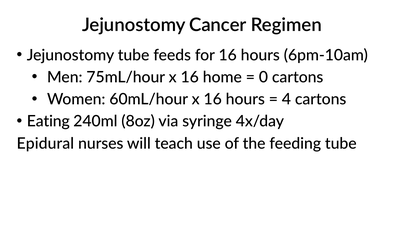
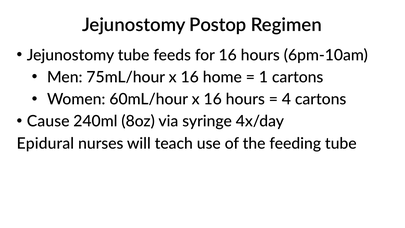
Cancer: Cancer -> Postop (218, 25)
0: 0 -> 1 (263, 77)
Eating: Eating -> Cause (48, 121)
